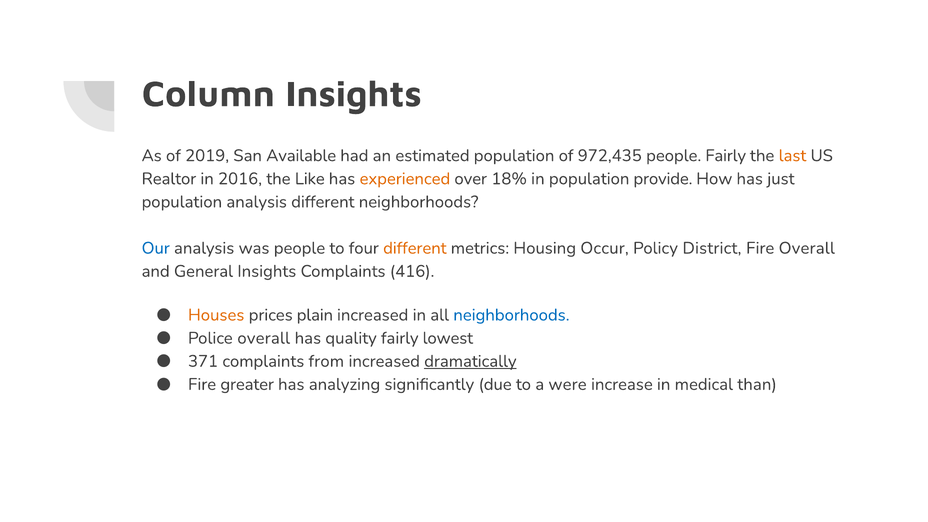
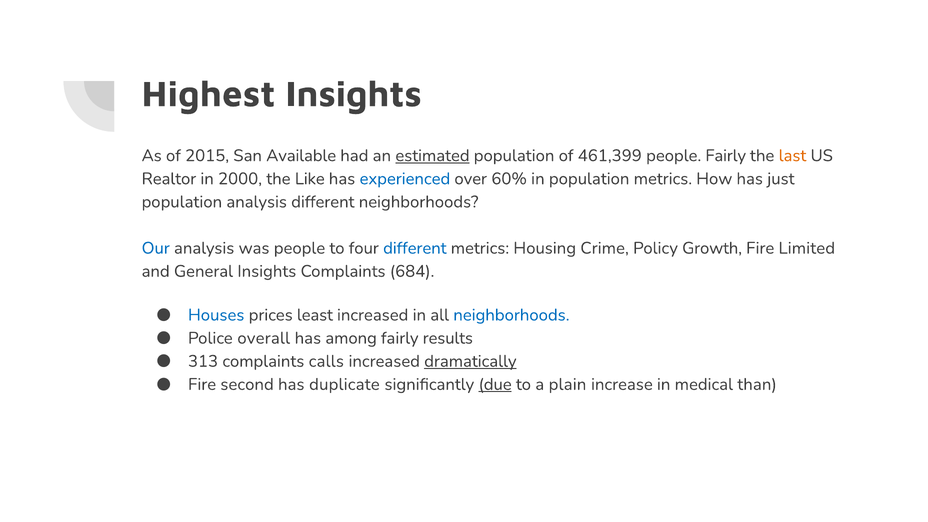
Column: Column -> Highest (208, 94)
2019: 2019 -> 2015 (207, 156)
estimated underline: none -> present (432, 156)
972,435: 972,435 -> 461,399 (610, 156)
2016: 2016 -> 2000 (240, 179)
experienced colour: orange -> blue (405, 179)
18%: 18% -> 60% (509, 179)
population provide: provide -> metrics (663, 179)
different colour: orange -> blue (415, 248)
Occur: Occur -> Crime (605, 248)
District: District -> Growth (712, 248)
Fire Overall: Overall -> Limited (807, 248)
416: 416 -> 684 (412, 271)
Houses colour: orange -> blue (216, 315)
plain: plain -> least (315, 315)
quality: quality -> among (351, 338)
lowest: lowest -> results (448, 338)
371: 371 -> 313 (203, 361)
from: from -> calls (326, 361)
greater: greater -> second (247, 384)
analyzing: analyzing -> duplicate (344, 384)
due underline: none -> present (495, 384)
were: were -> plain (567, 384)
